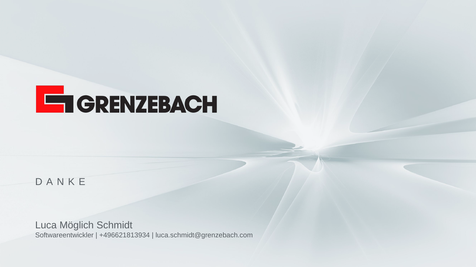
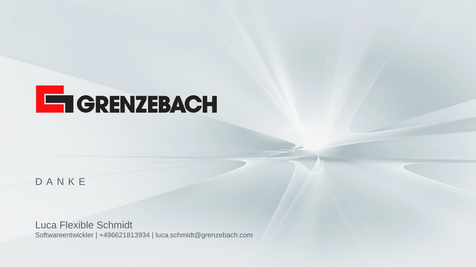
Möglich: Möglich -> Flexible (77, 226)
